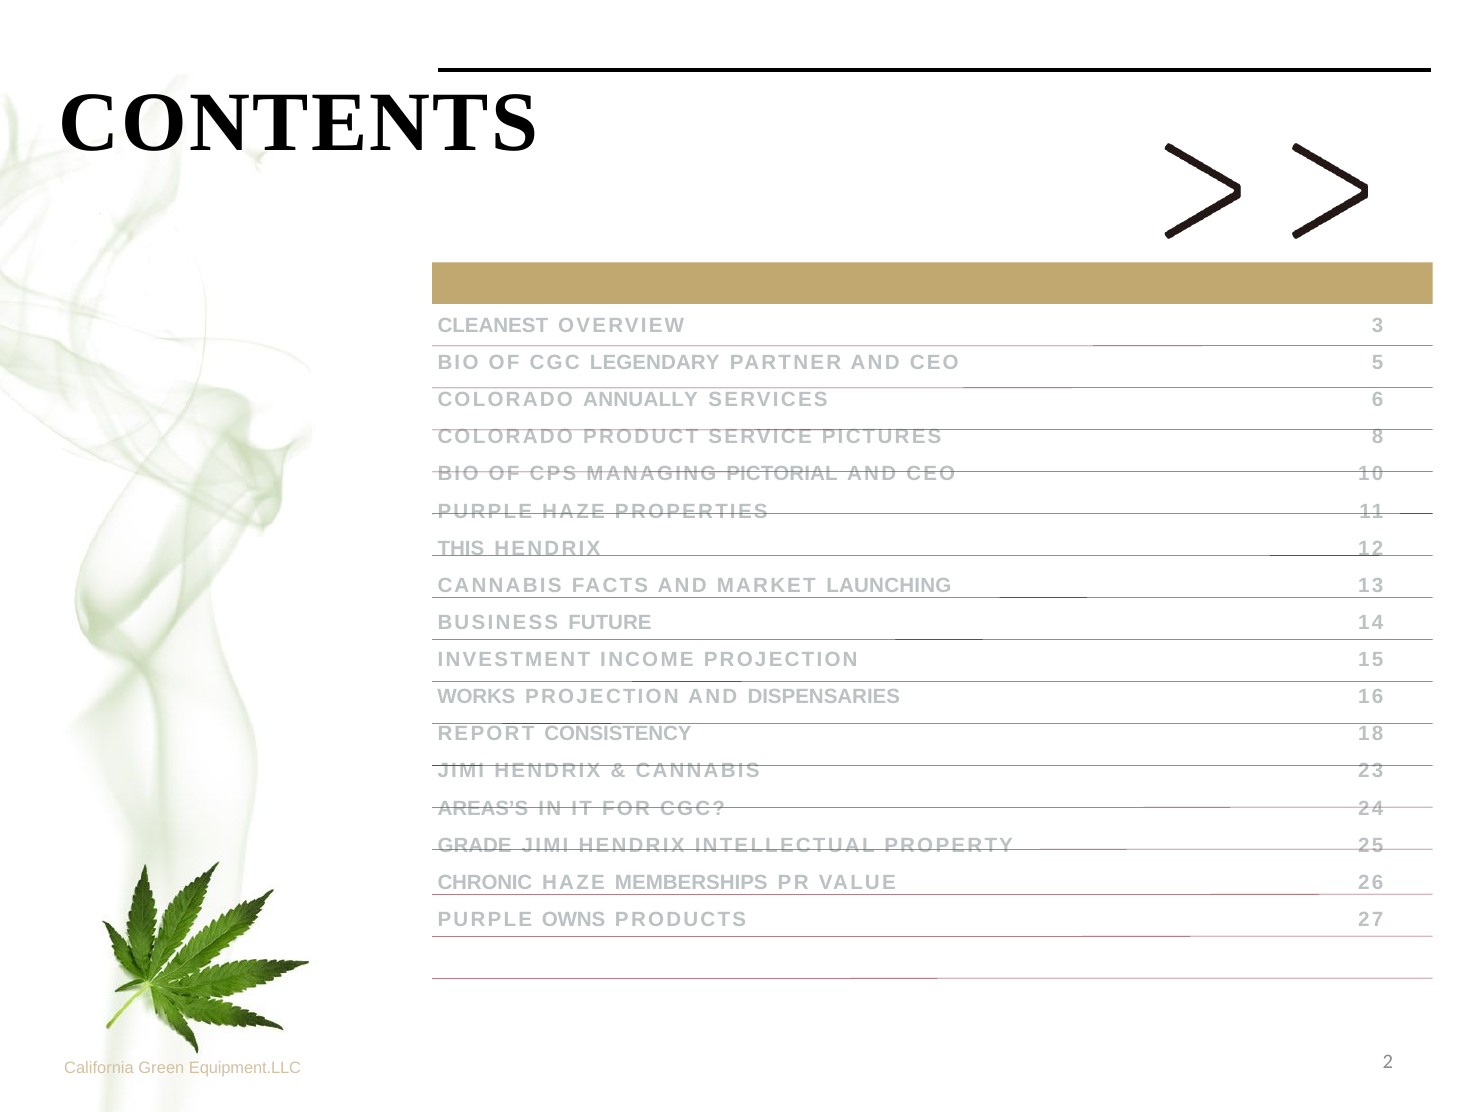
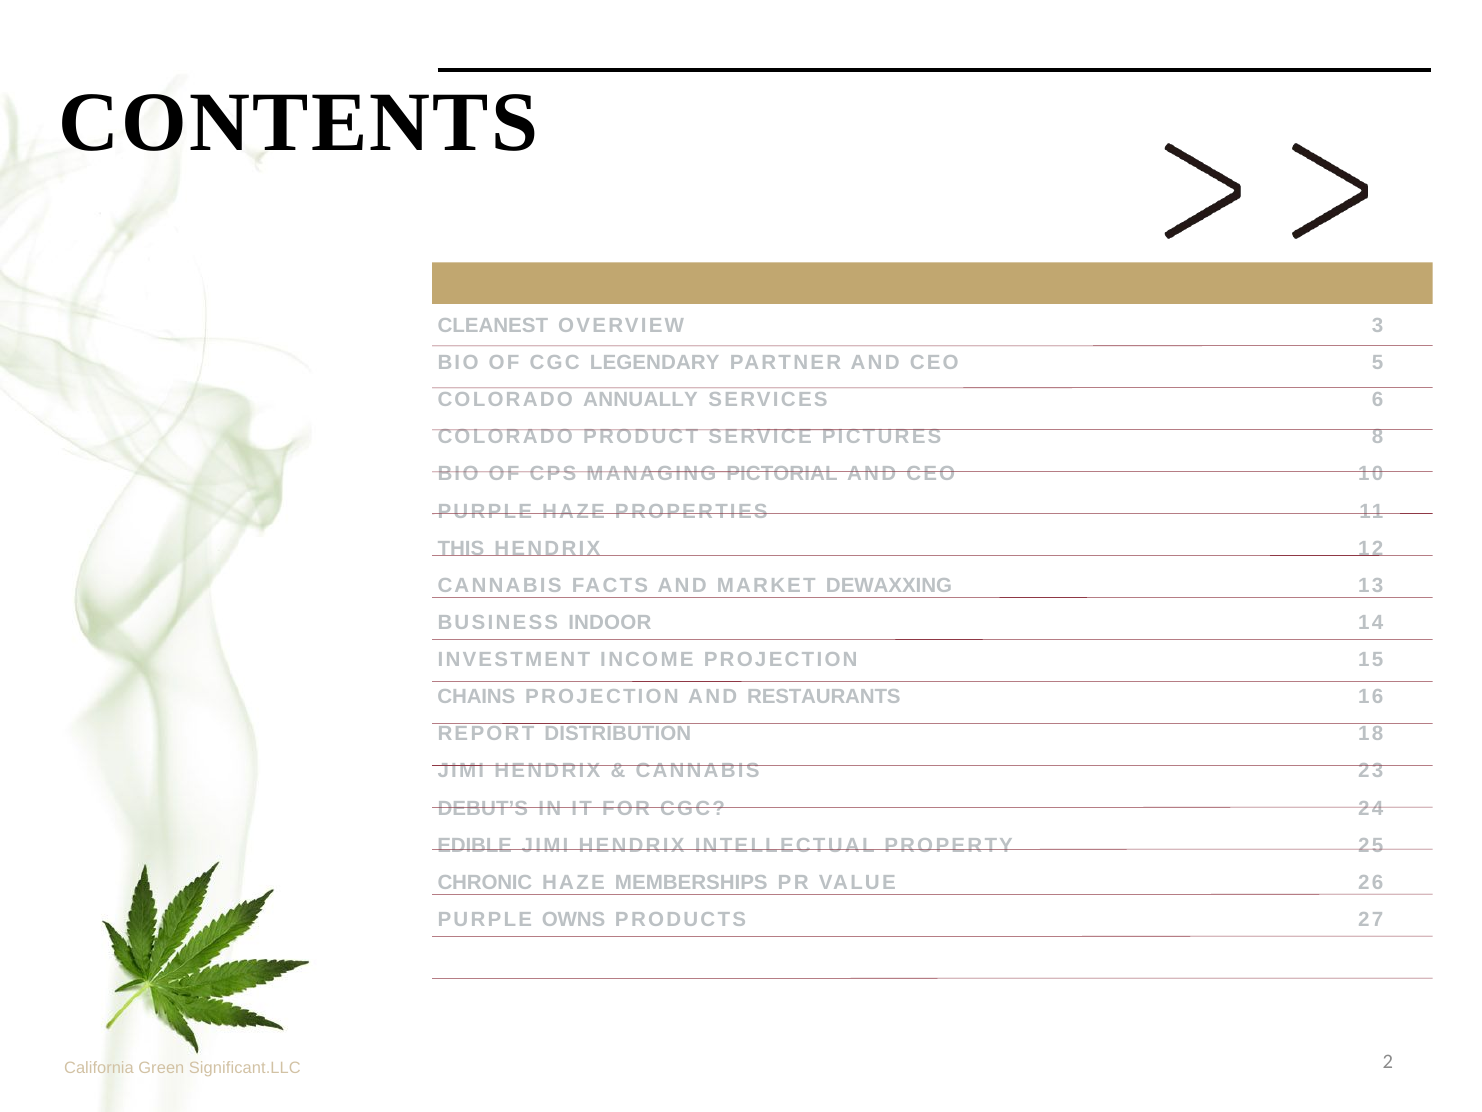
LAUNCHING: LAUNCHING -> DEWAXXING (889, 585)
FUTURE: FUTURE -> INDOOR (610, 622)
WORKS: WORKS -> CHAINS (476, 697)
DISPENSARIES: DISPENSARIES -> RESTAURANTS (824, 697)
CONSISTENCY: CONSISTENCY -> DISTRIBUTION (618, 734)
AREAS’S: AREAS’S -> DEBUT’S (483, 808)
GRADE: GRADE -> EDIBLE (475, 845)
Equipment.LLC: Equipment.LLC -> Significant.LLC (245, 1068)
